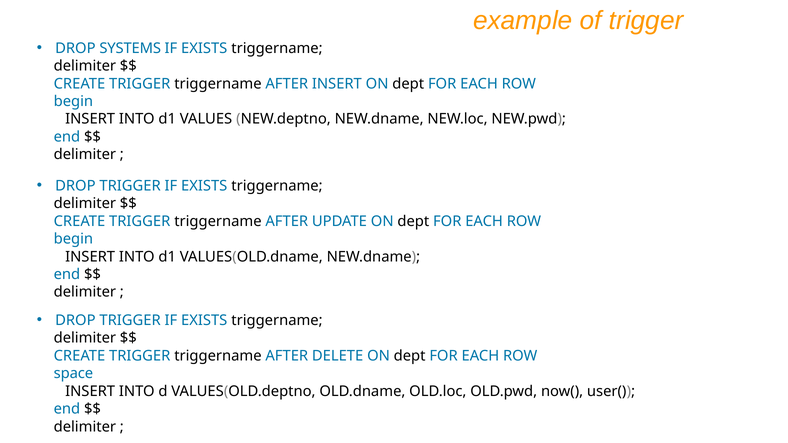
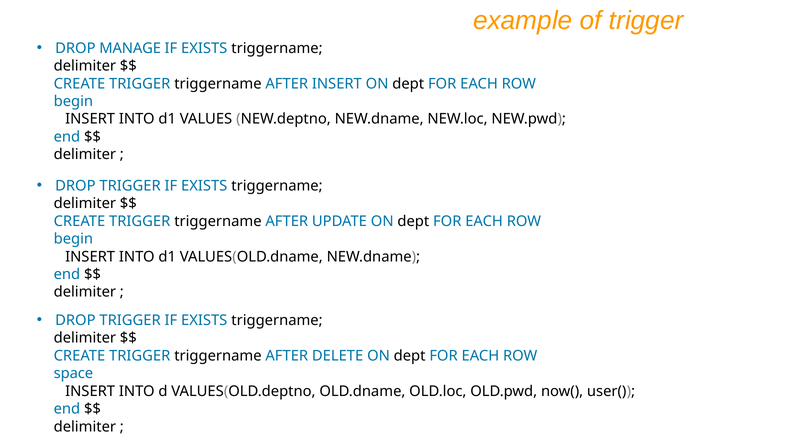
SYSTEMS: SYSTEMS -> MANAGE (130, 48)
